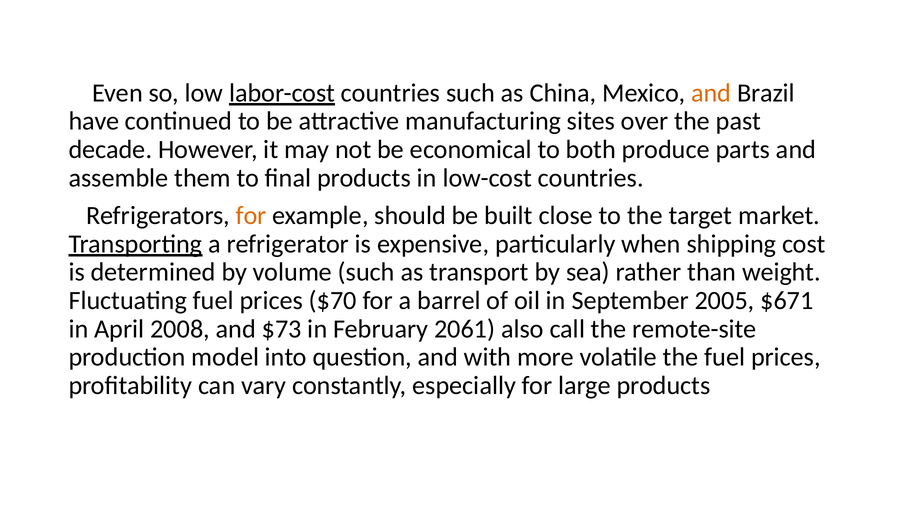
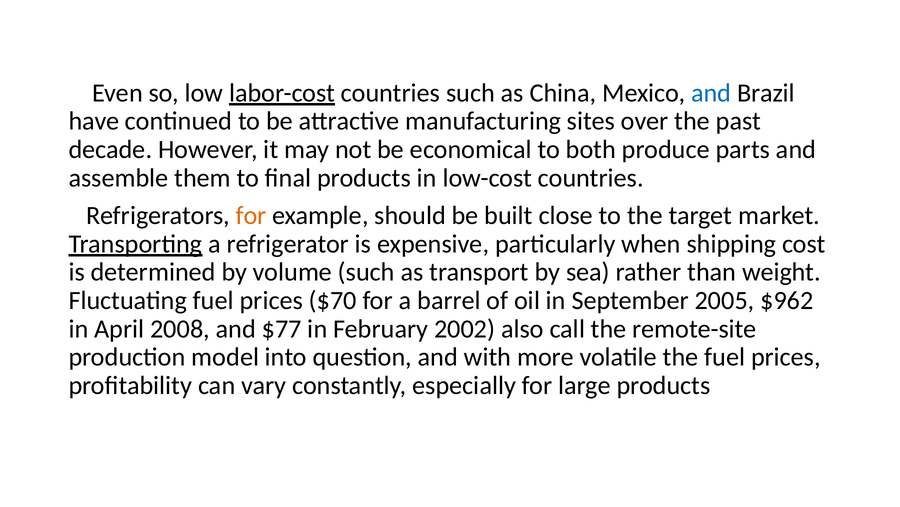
and colour: orange -> blue (711, 93)
$671: $671 -> $962 (787, 300)
$73: $73 -> $77 (282, 328)
2061: 2061 -> 2002 (465, 328)
